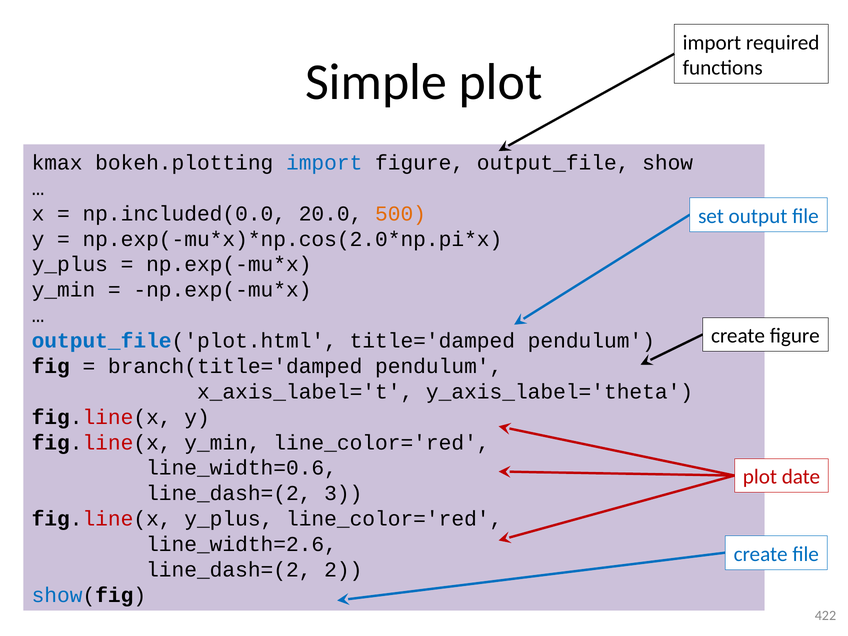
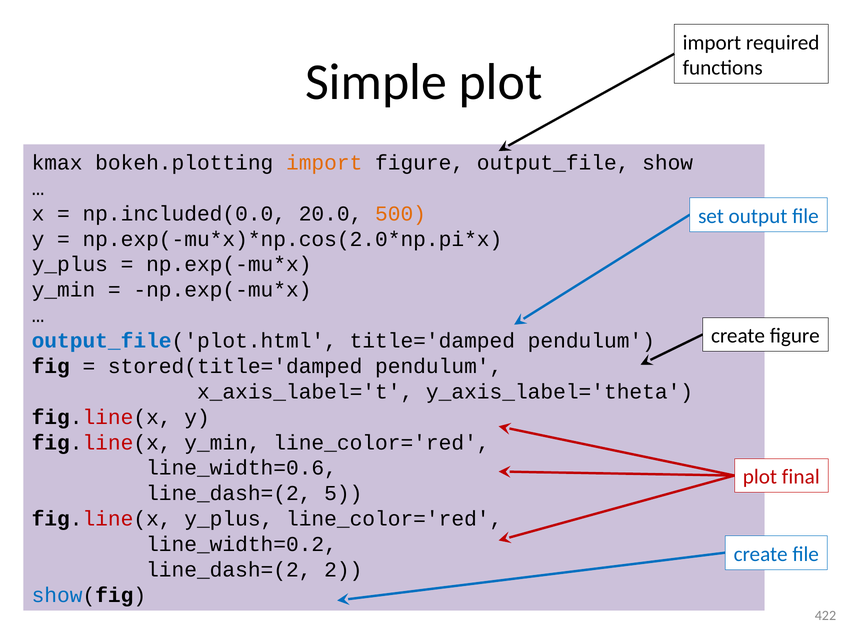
import colour: blue -> orange (324, 163)
branch(title='damped: branch(title='damped -> stored(title='damped (235, 366)
date: date -> final (801, 477)
3: 3 -> 5 (343, 493)
line_width=2.6: line_width=2.6 -> line_width=0.2 (242, 544)
